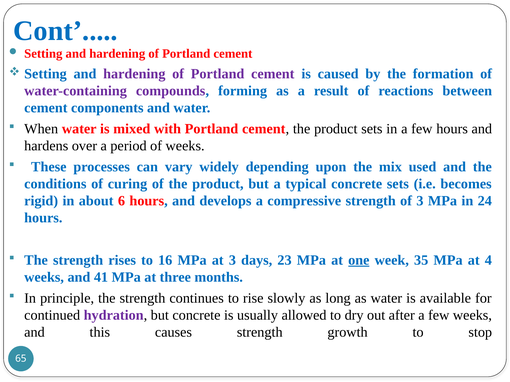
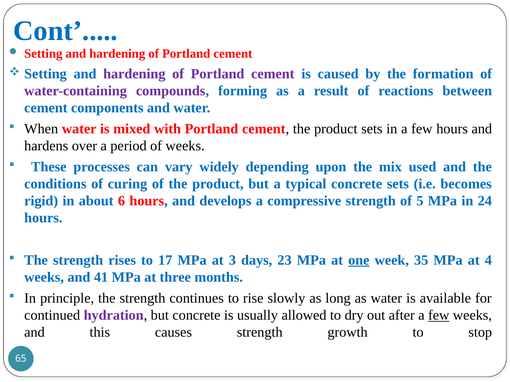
of 3: 3 -> 5 (420, 201)
16: 16 -> 17 (165, 260)
few underline: none -> present (439, 316)
